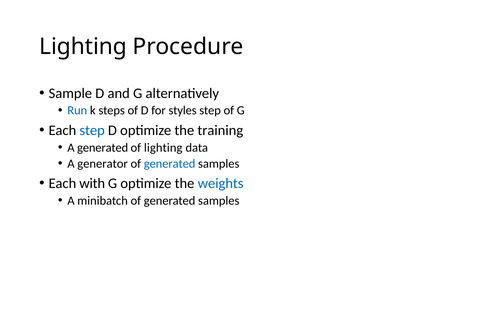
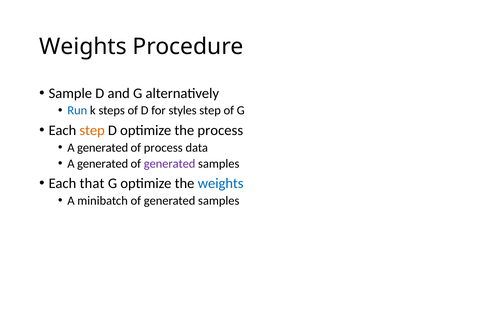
Lighting: Lighting -> Weights (83, 47)
step colour: blue -> orange (92, 130)
the training: training -> process (220, 130)
of lighting: lighting -> process (163, 147)
generator: generator -> generated (103, 164)
generated colour: blue -> purple (170, 164)
with: with -> that (92, 183)
